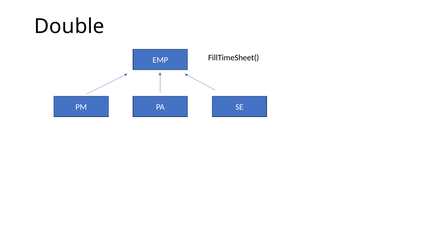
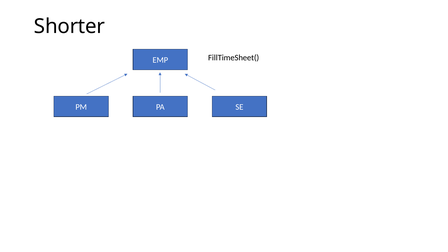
Double: Double -> Shorter (70, 26)
